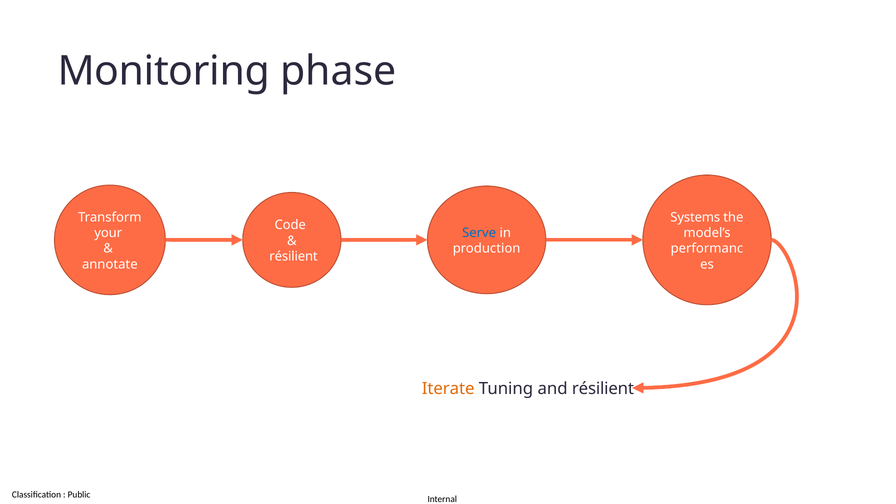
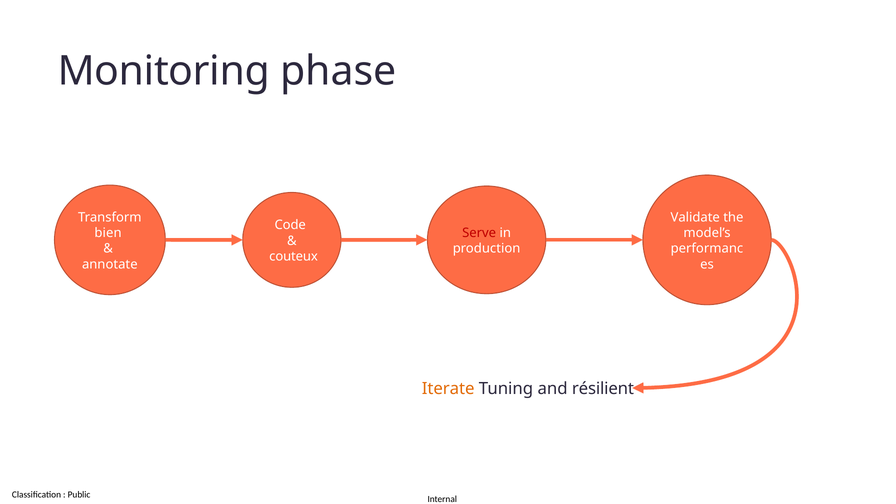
Systems: Systems -> Validate (695, 217)
your: your -> bien (108, 233)
Serve colour: blue -> red (479, 233)
résilient: résilient -> couteux (294, 256)
